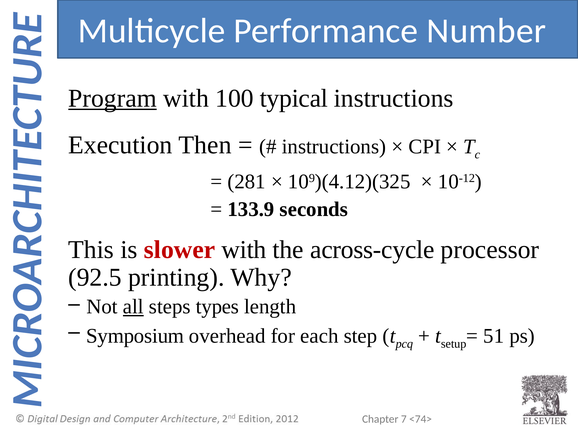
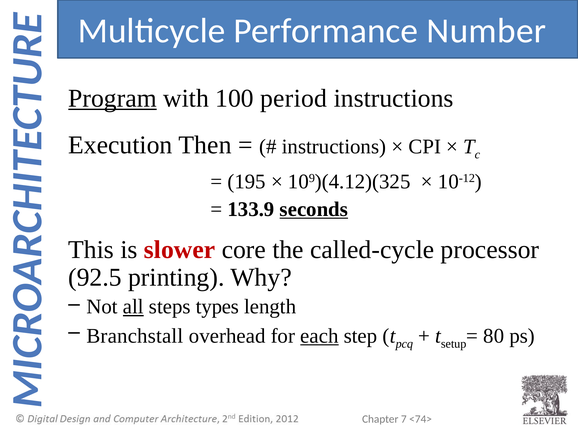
typical: typical -> period (294, 98)
281: 281 -> 195 (247, 182)
seconds underline: none -> present (314, 209)
slower with: with -> core (244, 250)
across-cycle: across-cycle -> called-cycle (372, 250)
Symposium: Symposium -> Branchstall (135, 336)
each underline: none -> present (319, 336)
51: 51 -> 80 (494, 336)
